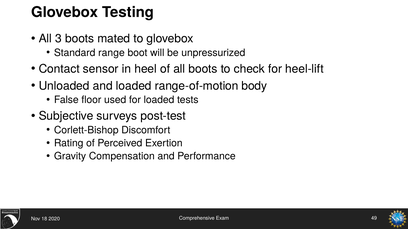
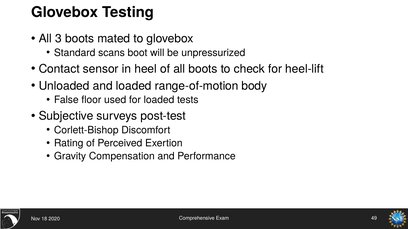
range: range -> scans (112, 53)
